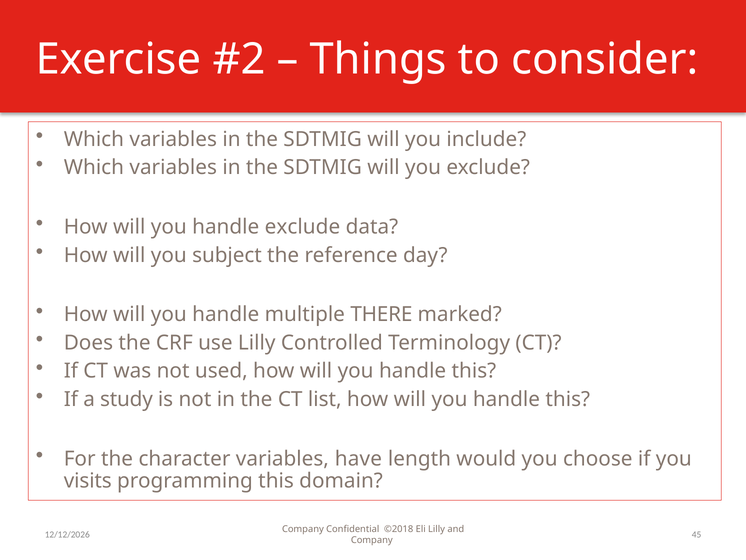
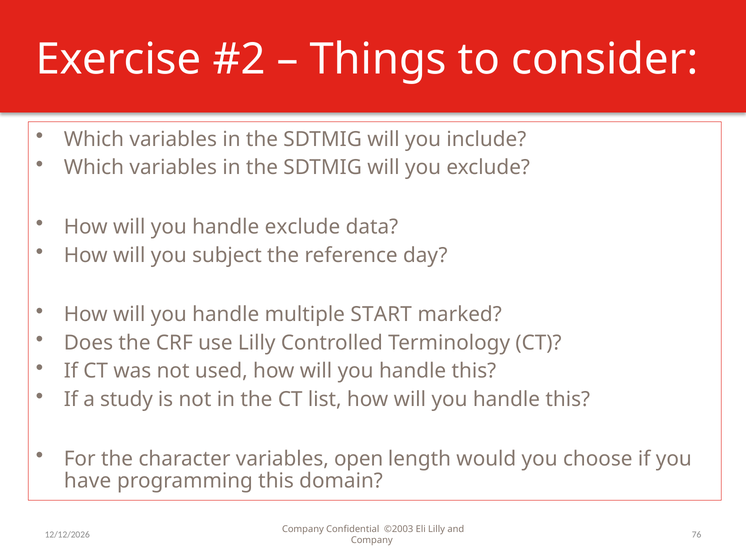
THERE: THERE -> START (381, 314)
have: have -> open (359, 458)
visits: visits -> have (88, 481)
©2018: ©2018 -> ©2003 (399, 528)
45: 45 -> 76 (697, 534)
